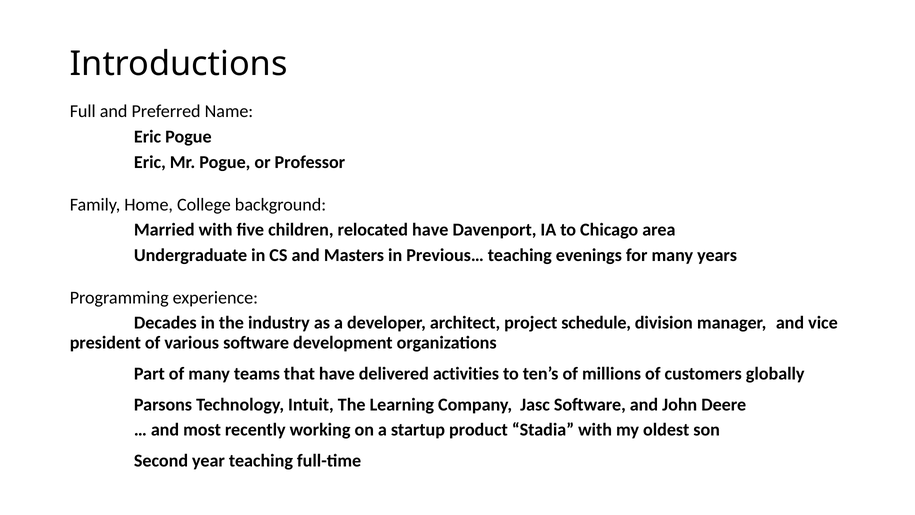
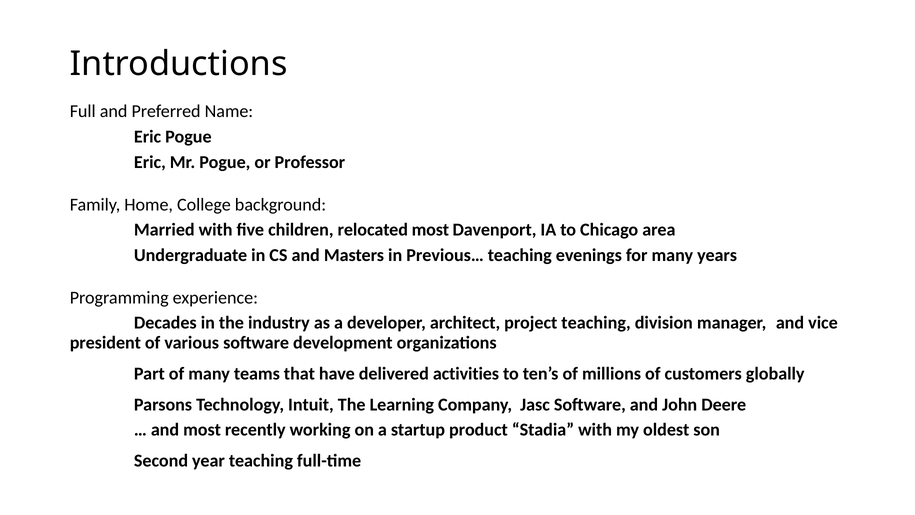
relocated have: have -> most (430, 230)
project schedule: schedule -> teaching (596, 323)
